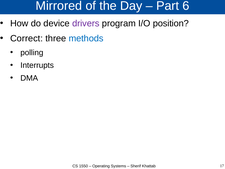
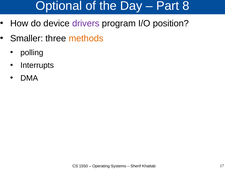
Mirrored: Mirrored -> Optional (59, 6)
6: 6 -> 8 (186, 6)
Correct: Correct -> Smaller (27, 38)
methods colour: blue -> orange (86, 38)
